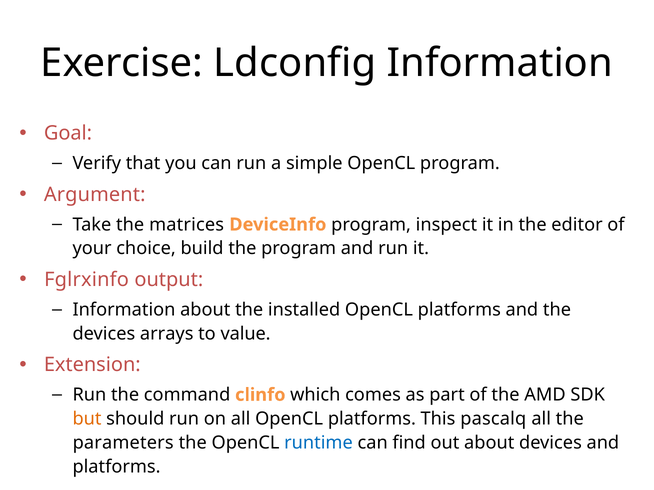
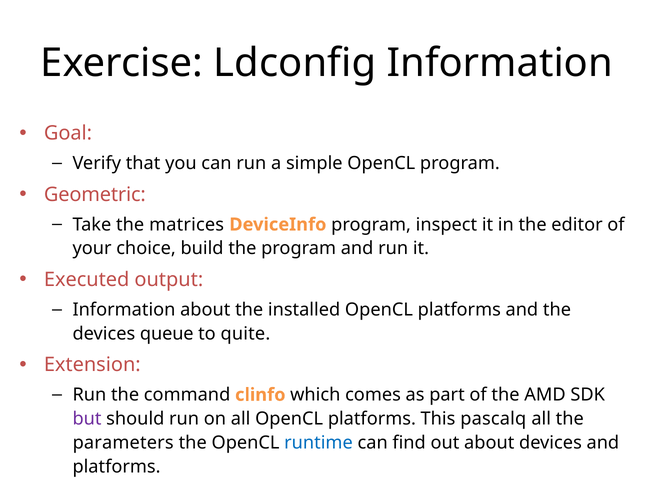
Argument: Argument -> Geometric (95, 195)
Fglrxinfo: Fglrxinfo -> Executed (87, 280)
arrays: arrays -> queue (167, 334)
value: value -> quite (245, 334)
but colour: orange -> purple (87, 419)
